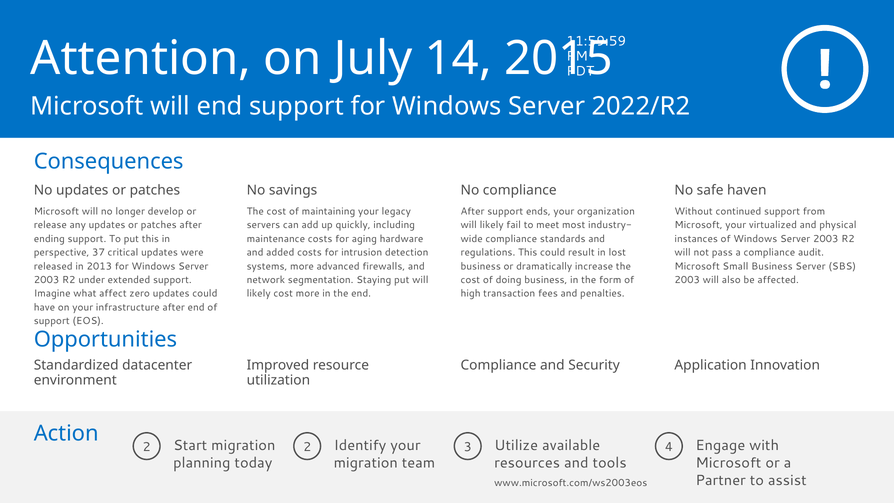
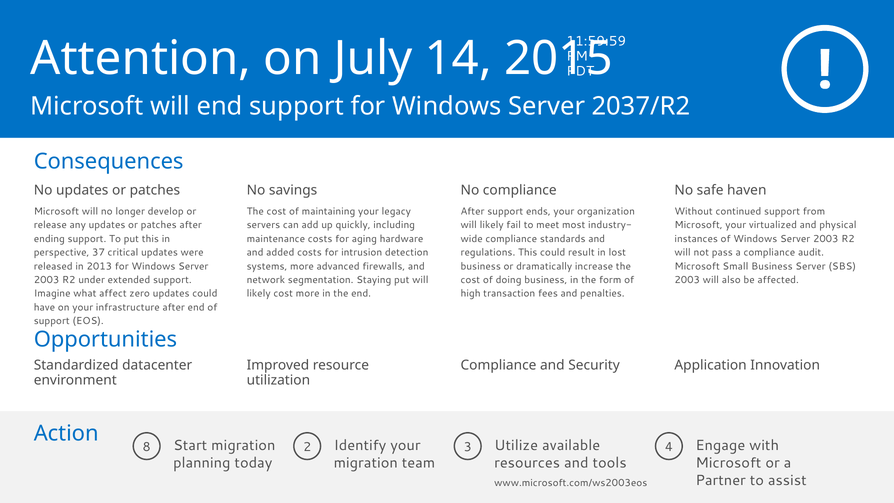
2022/R2: 2022/R2 -> 2037/R2 (641, 106)
Action 2: 2 -> 8 (147, 447)
